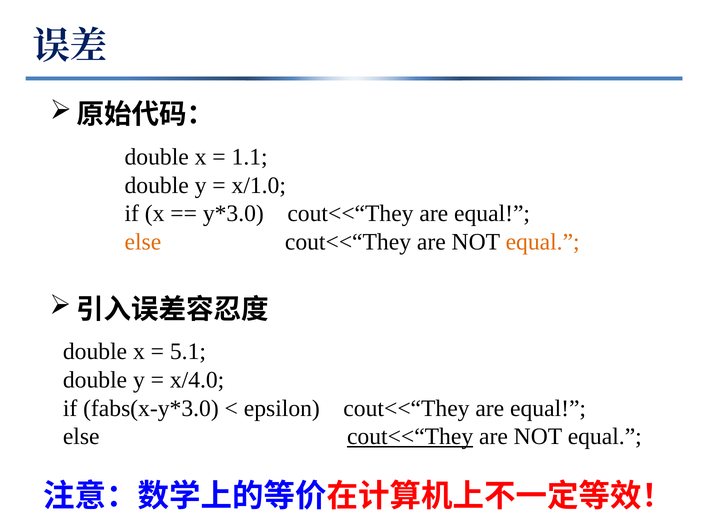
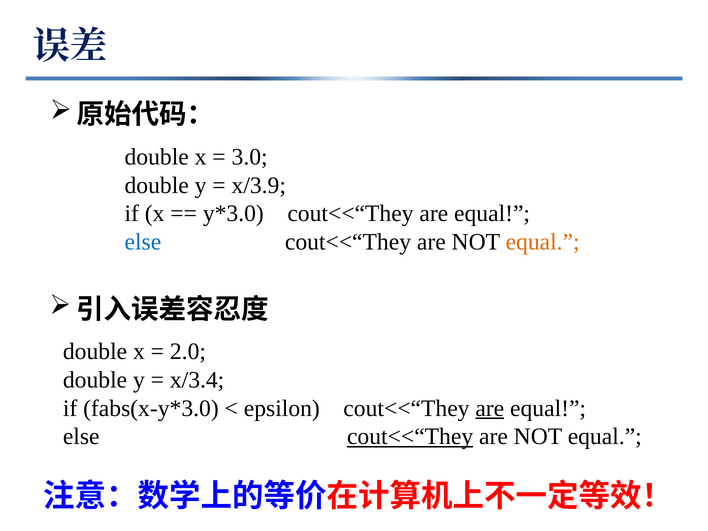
1.1: 1.1 -> 3.0 (250, 157)
x/1.0: x/1.0 -> x/3.9 (259, 185)
else colour: orange -> blue (143, 242)
5.1: 5.1 -> 2.0 (188, 352)
x/4.0: x/4.0 -> x/3.4 (197, 380)
are underline: none -> present (490, 408)
